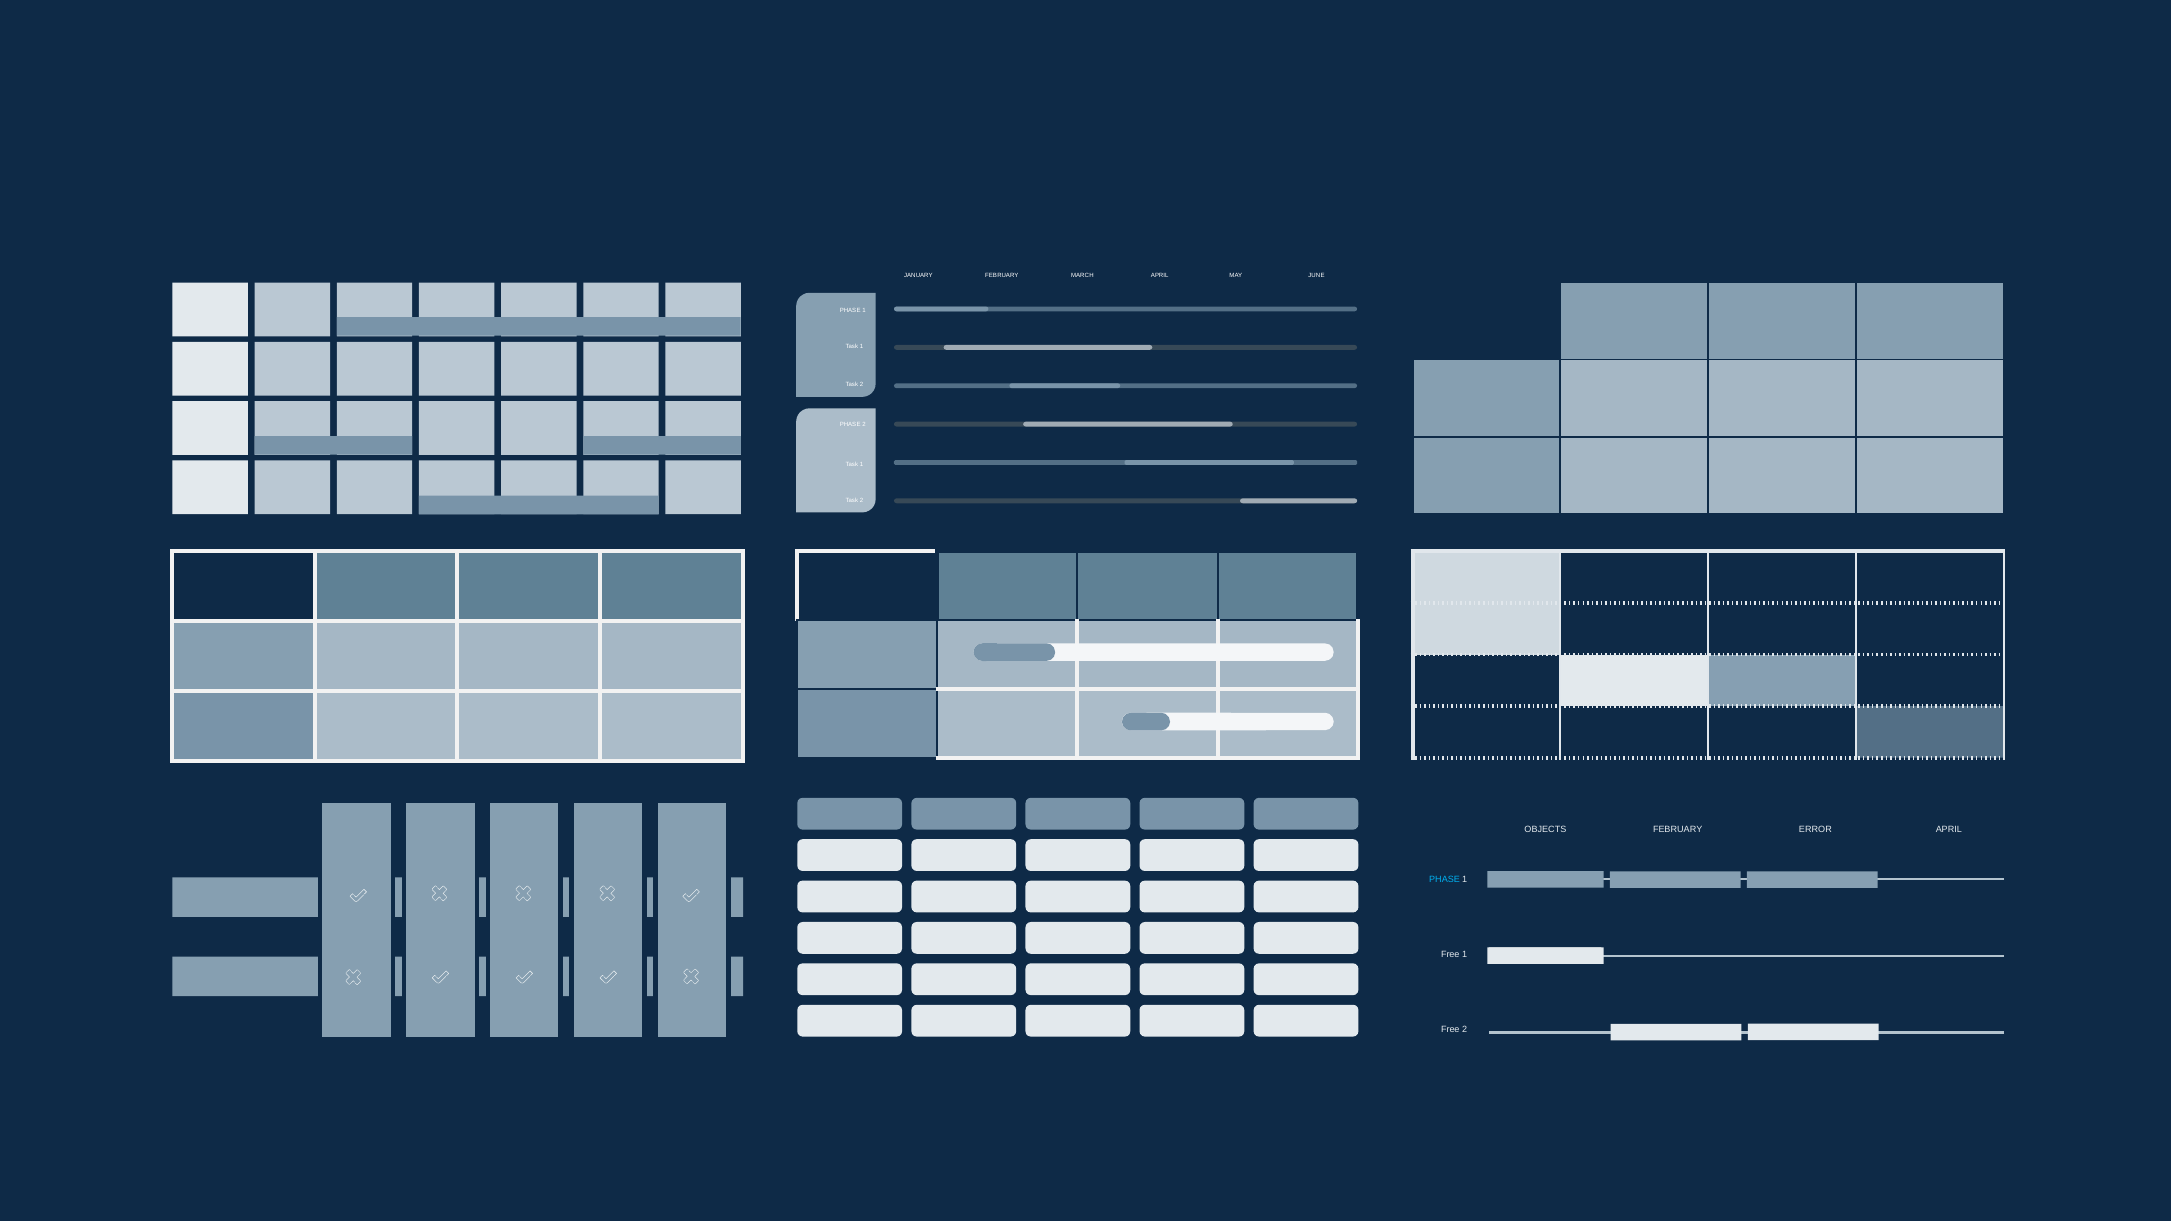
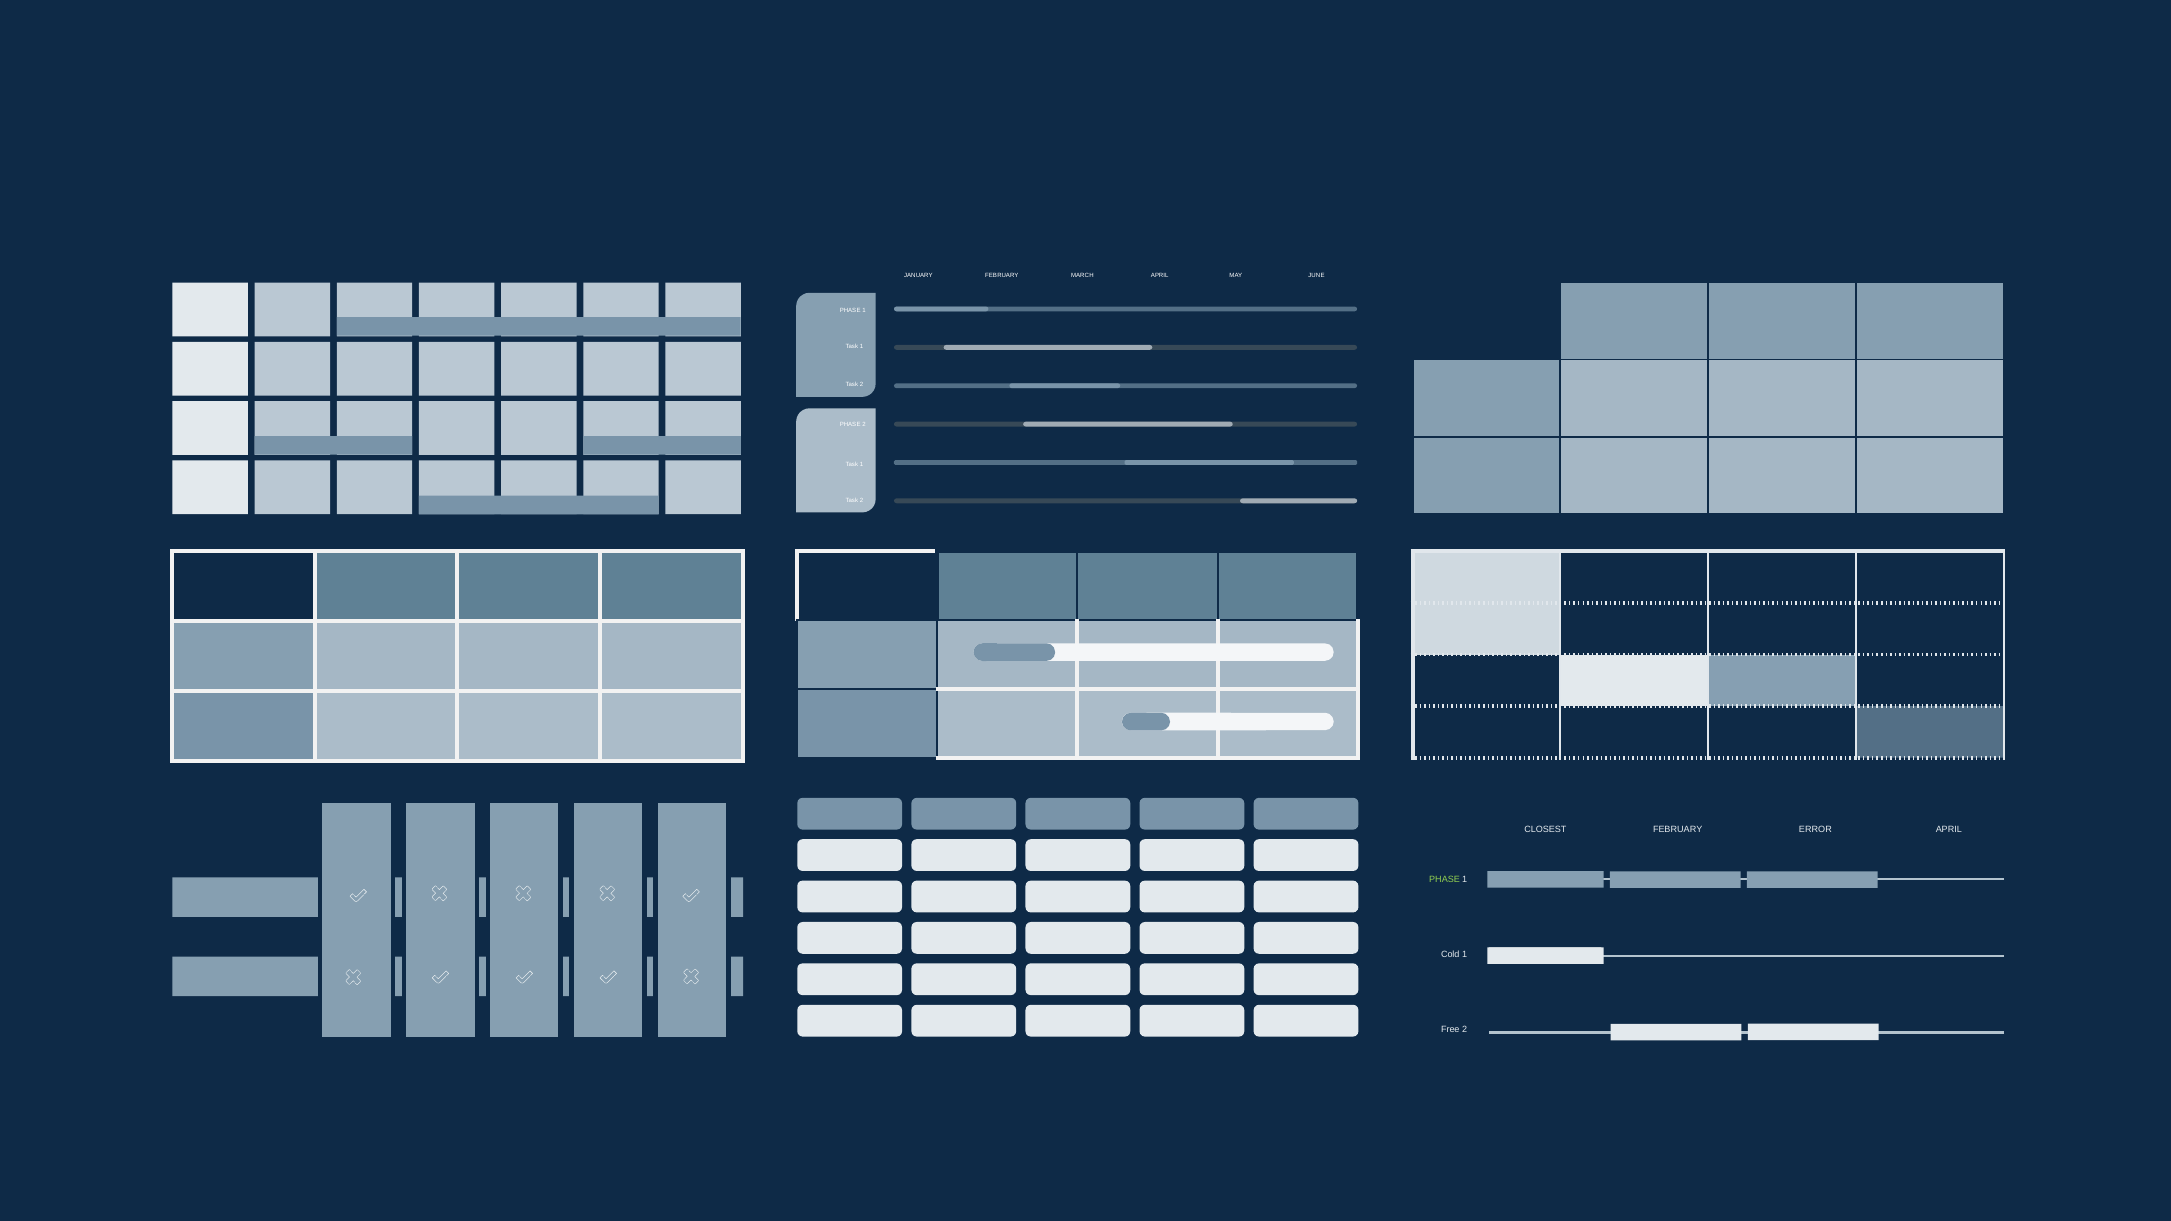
OBJECTS: OBJECTS -> CLOSEST (1545, 830)
PHASE colour: light blue -> light green (1445, 880)
Free: Free -> Cold (1450, 955)
